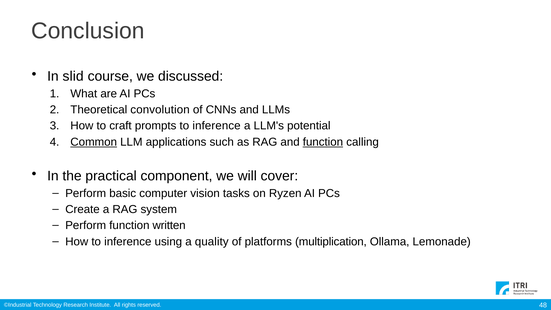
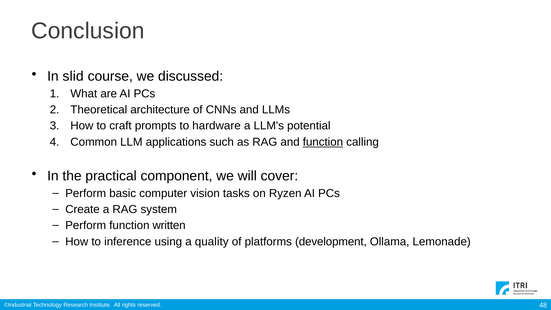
convolution: convolution -> architecture (160, 110)
prompts to inference: inference -> hardware (217, 126)
Common underline: present -> none (94, 142)
multiplication: multiplication -> development (331, 242)
